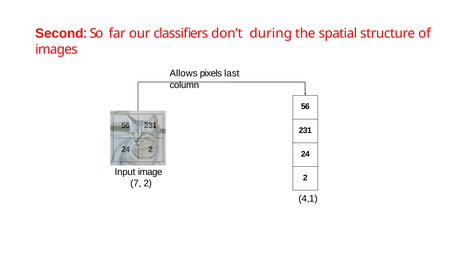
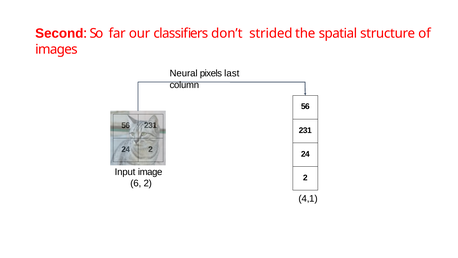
during: during -> strided (271, 33)
Allows: Allows -> Neural (184, 73)
7: 7 -> 6 (136, 183)
